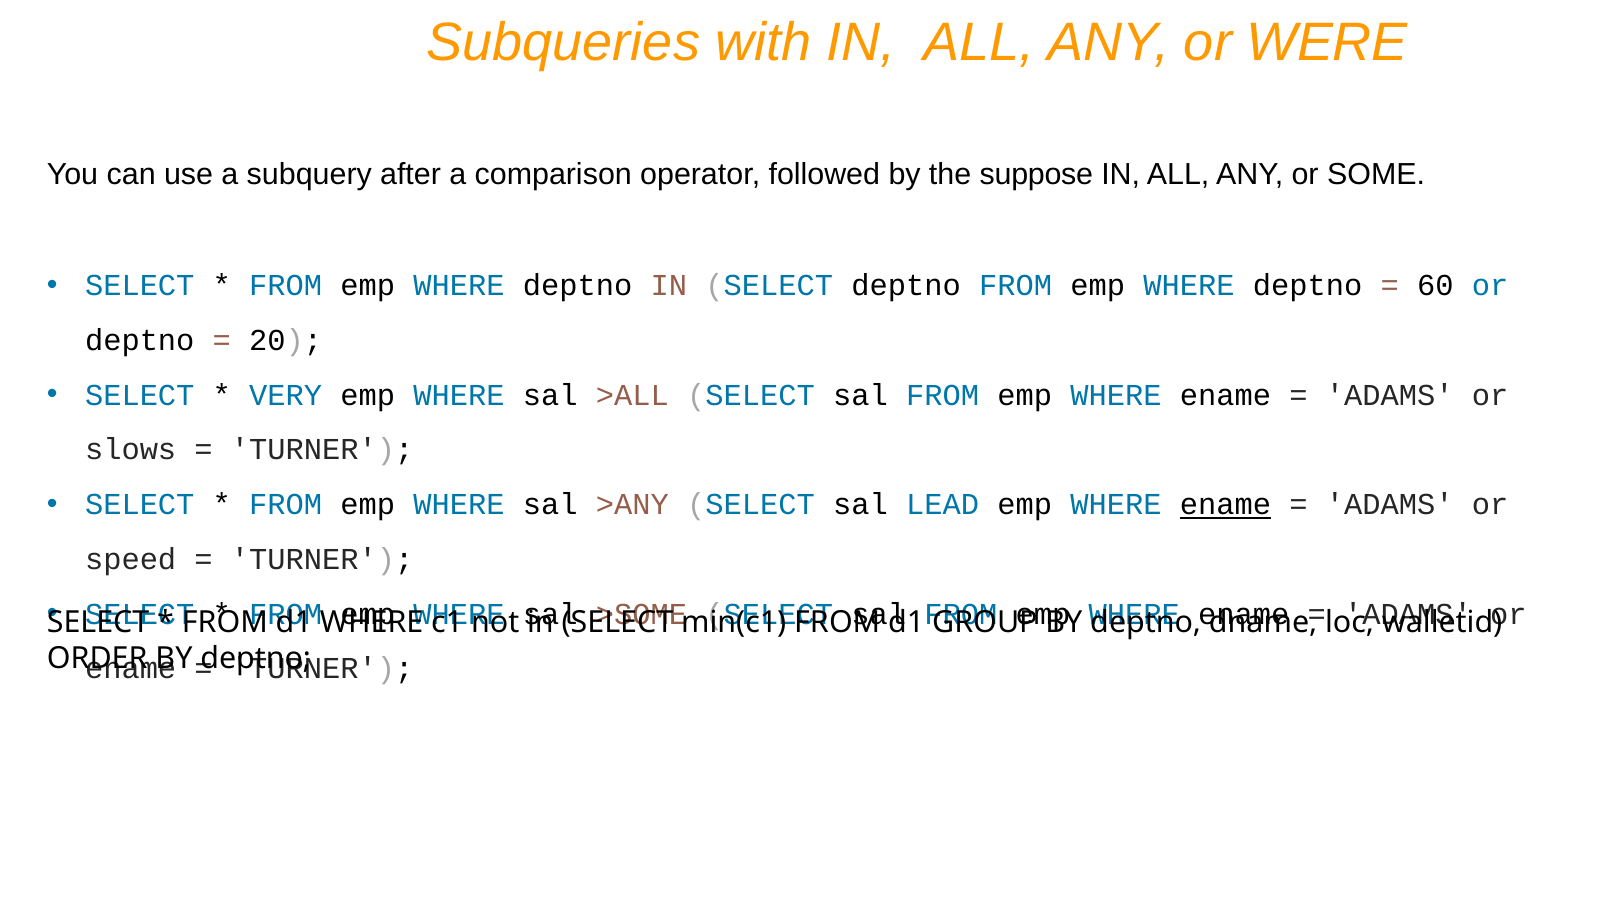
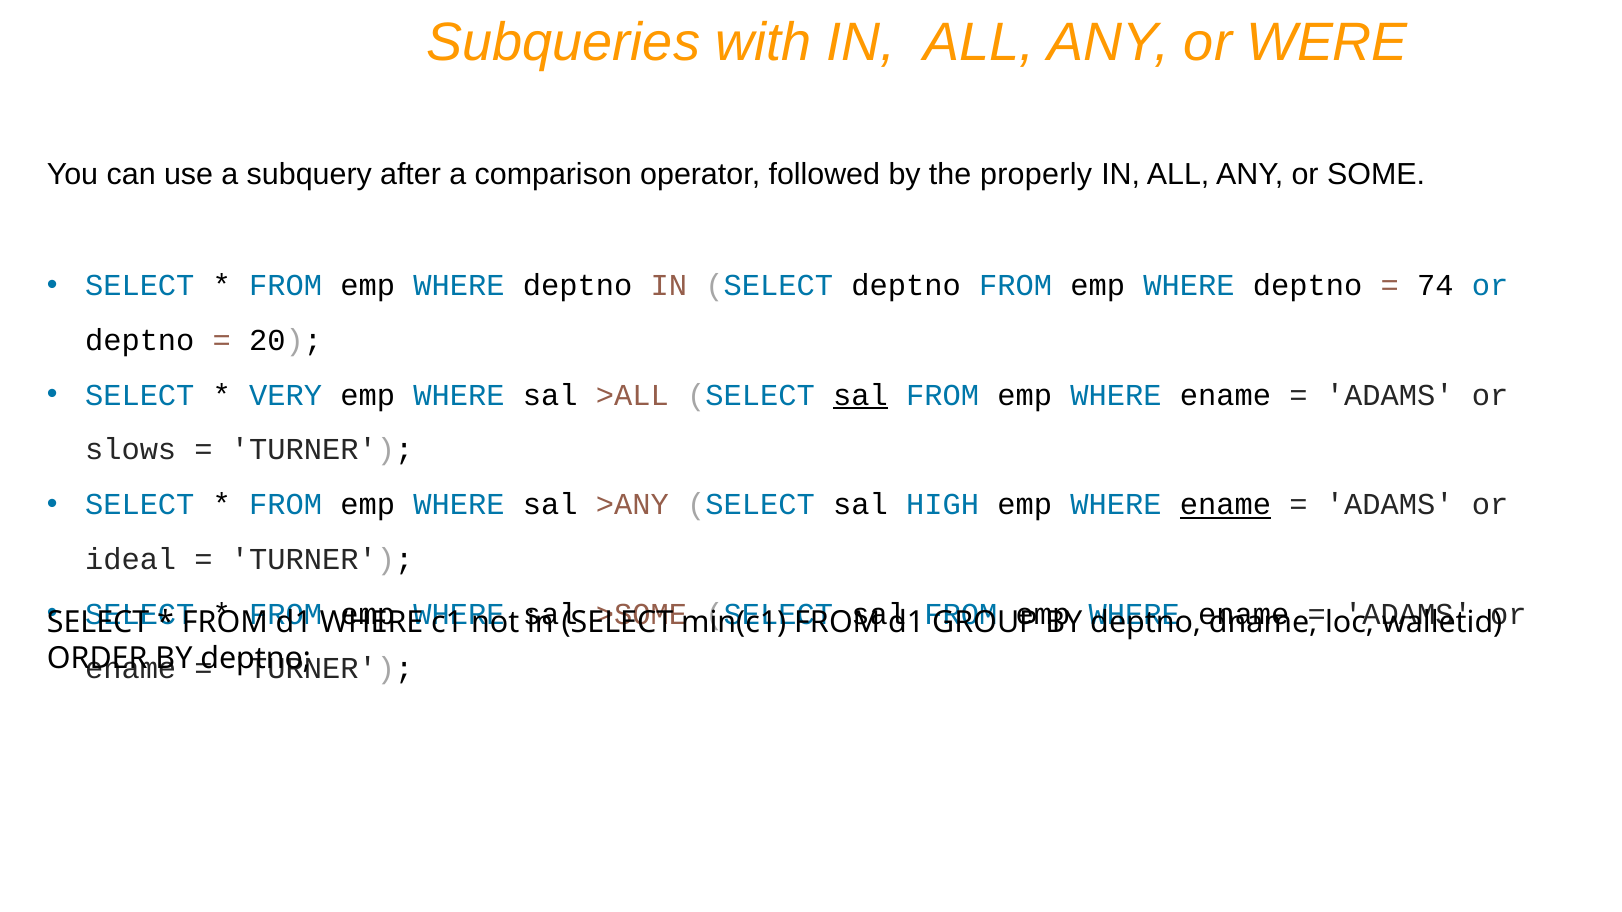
suppose: suppose -> properly (1036, 175)
60: 60 -> 74 (1435, 286)
sal underline: none -> present (861, 395)
LEAD: LEAD -> HIGH (943, 505)
speed: speed -> ideal (131, 560)
